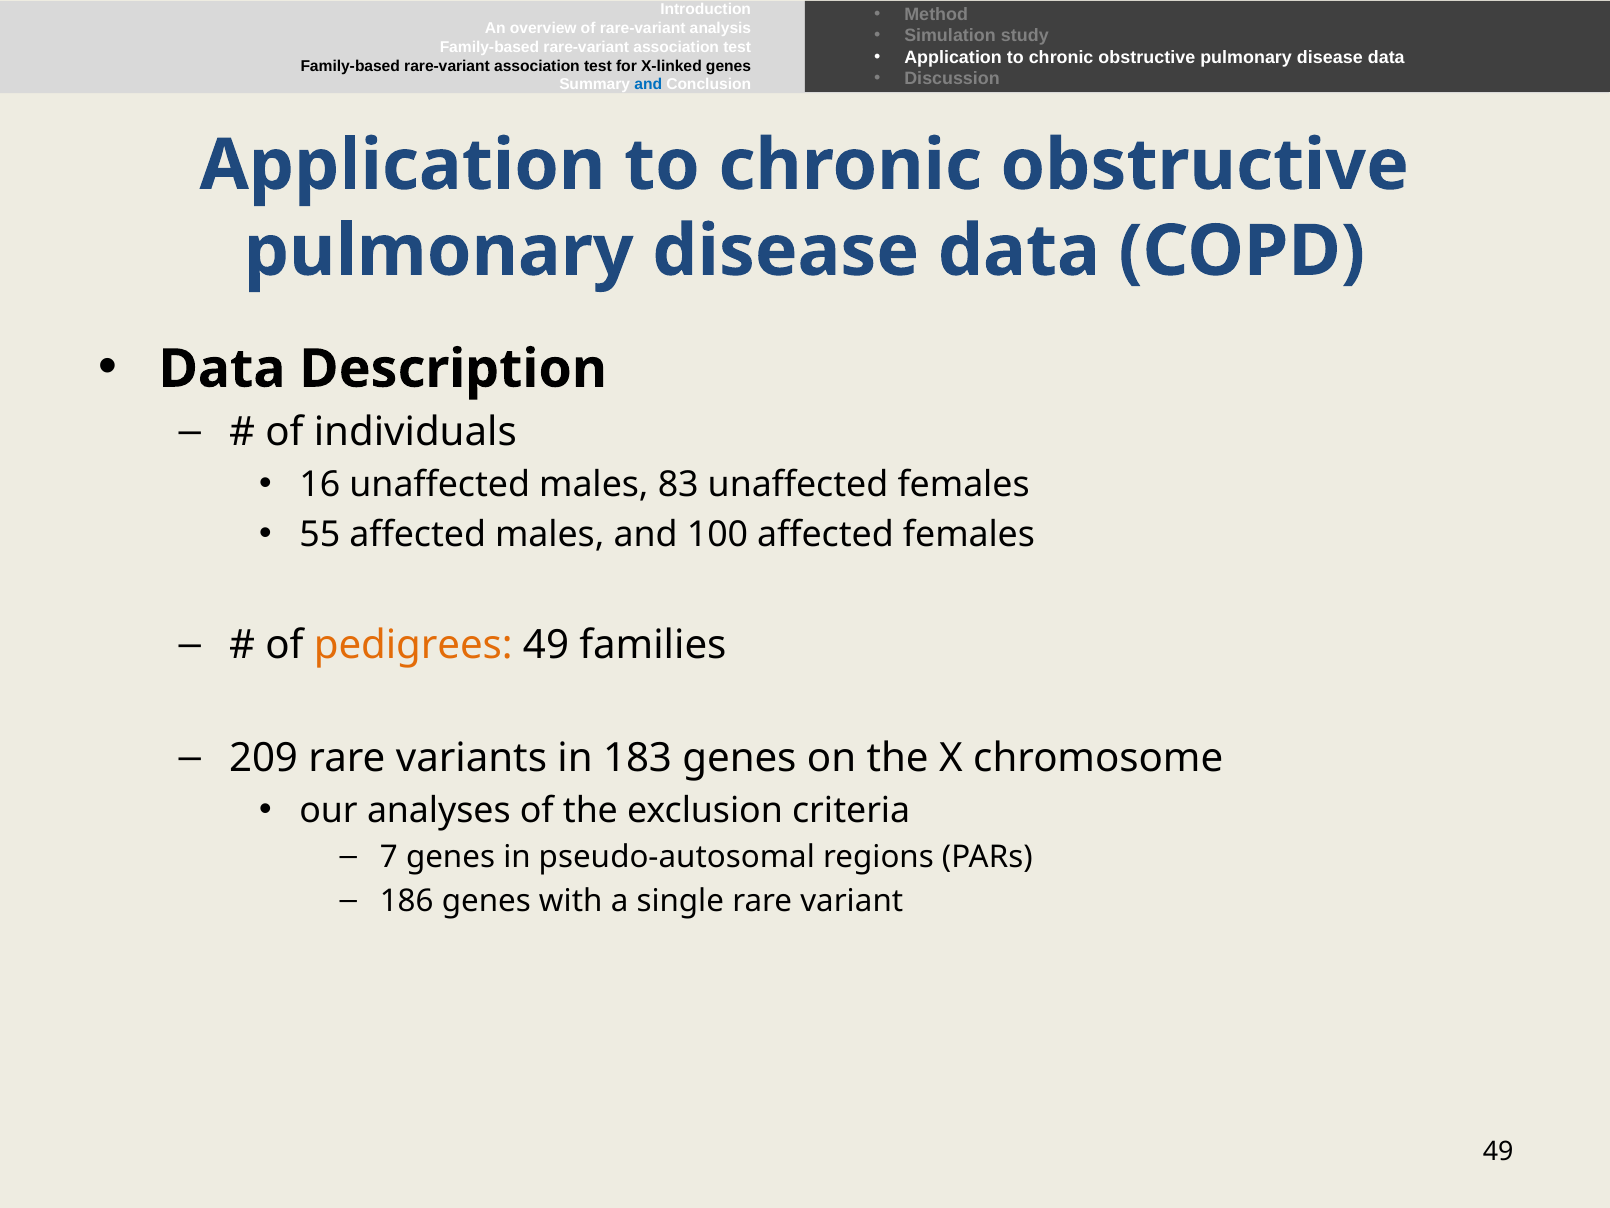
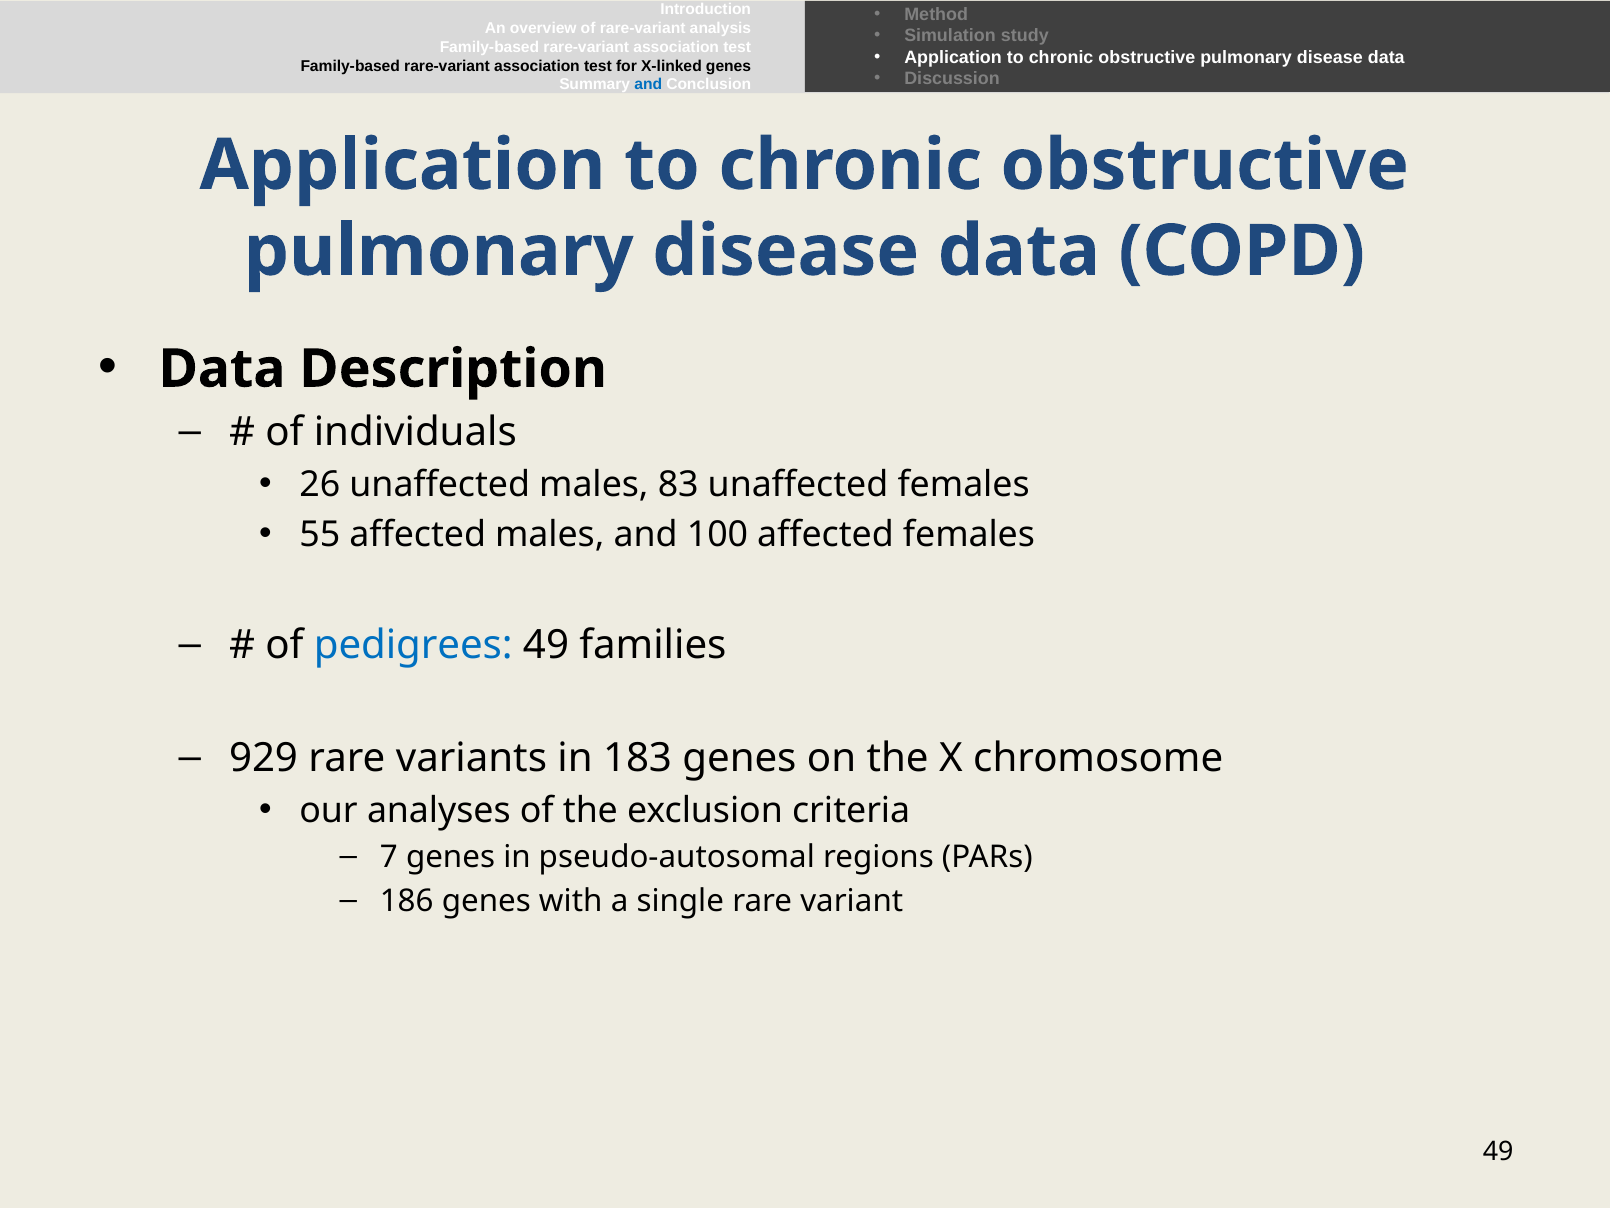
16: 16 -> 26 (320, 485)
pedigrees colour: orange -> blue (413, 645)
209: 209 -> 929 (264, 758)
